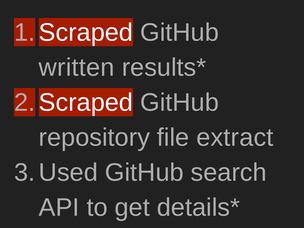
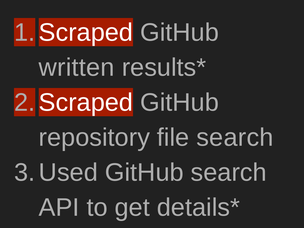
file extract: extract -> search (235, 137)
